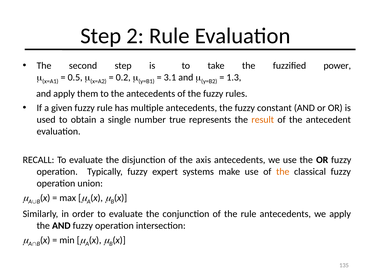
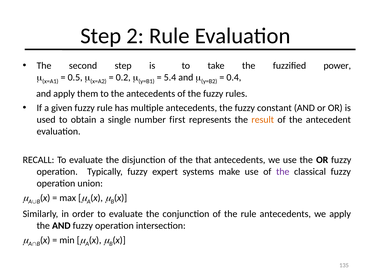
3.1: 3.1 -> 5.4 (170, 77)
1.3: 1.3 -> 0.4 (234, 77)
true: true -> first (177, 120)
axis: axis -> that (203, 160)
the colour: orange -> purple (283, 172)
